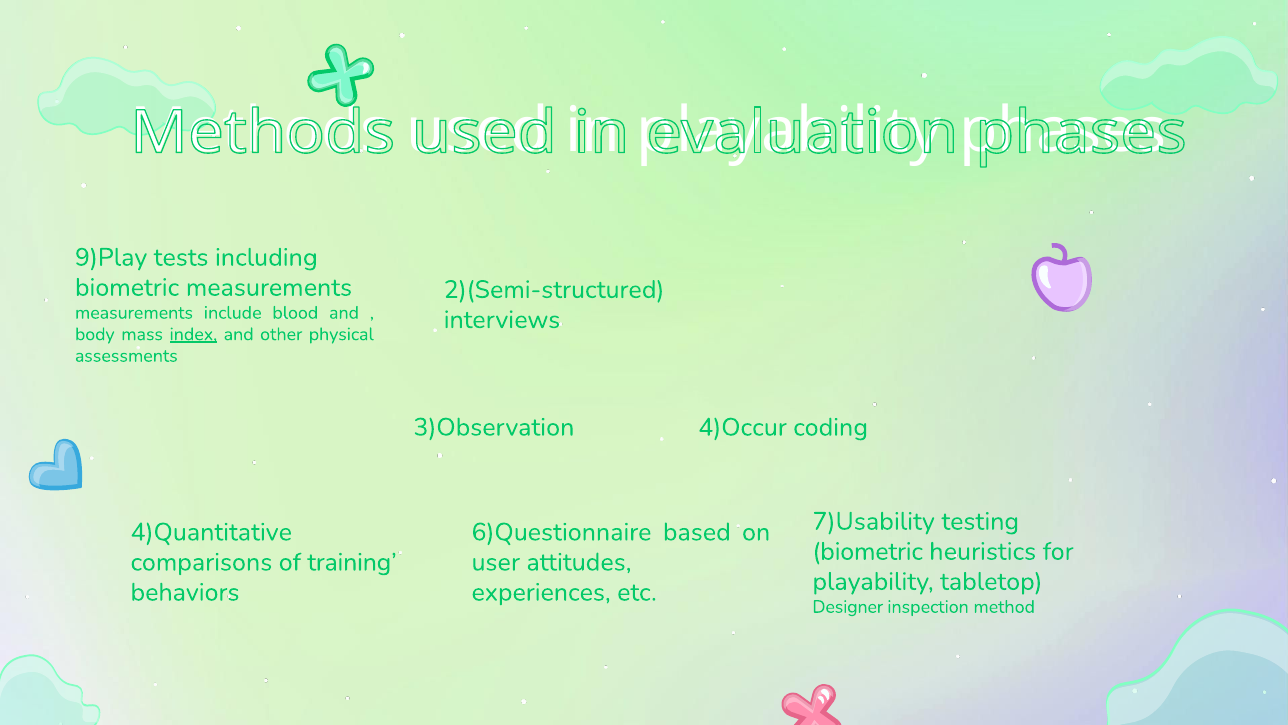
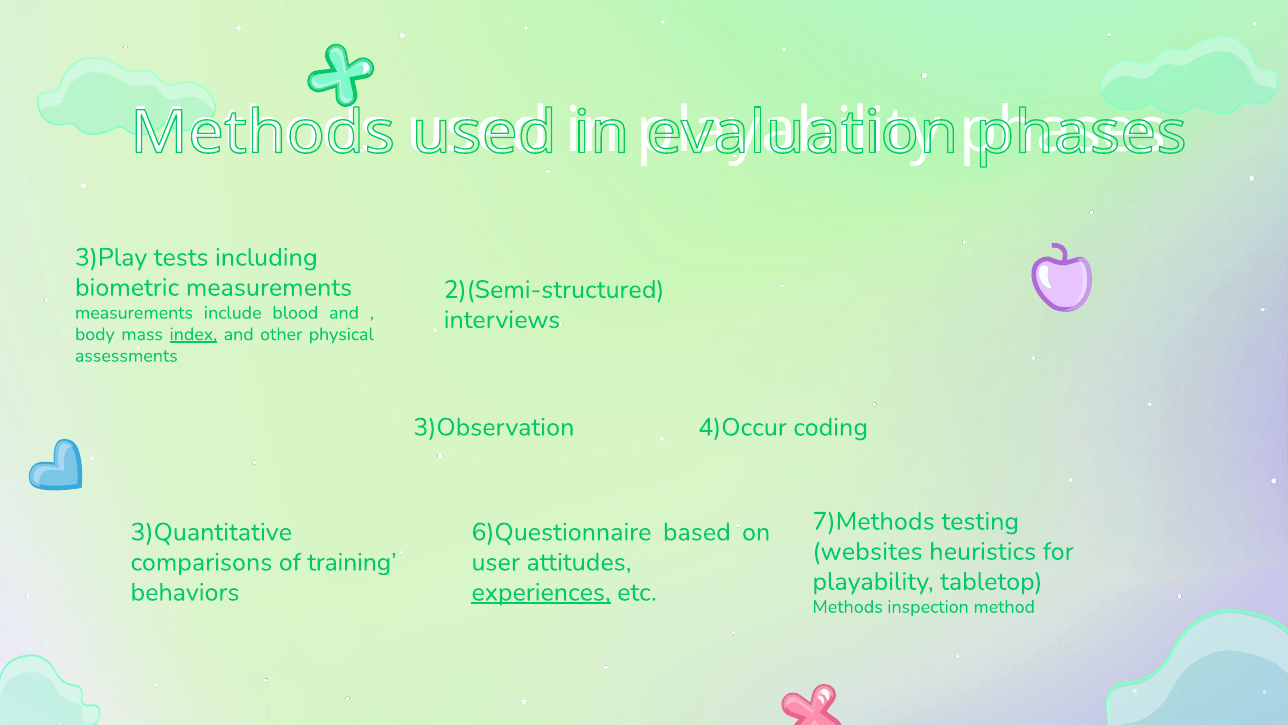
9)Play: 9)Play -> 3)Play (111, 257)
7)Usability: 7)Usability -> 7)Methods (874, 521)
4)Quantitative: 4)Quantitative -> 3)Quantitative (211, 532)
biometric: biometric -> websites (868, 551)
experiences underline: none -> present (541, 592)
Designer: Designer -> Methods (848, 606)
